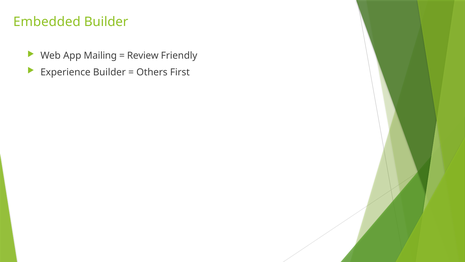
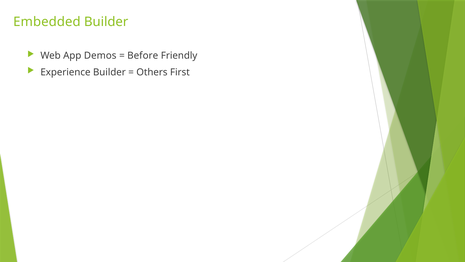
Mailing: Mailing -> Demos (100, 56)
Review: Review -> Before (143, 56)
